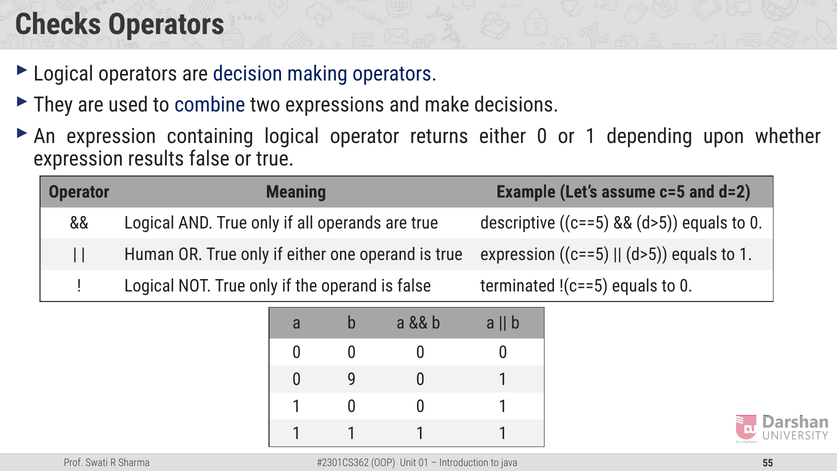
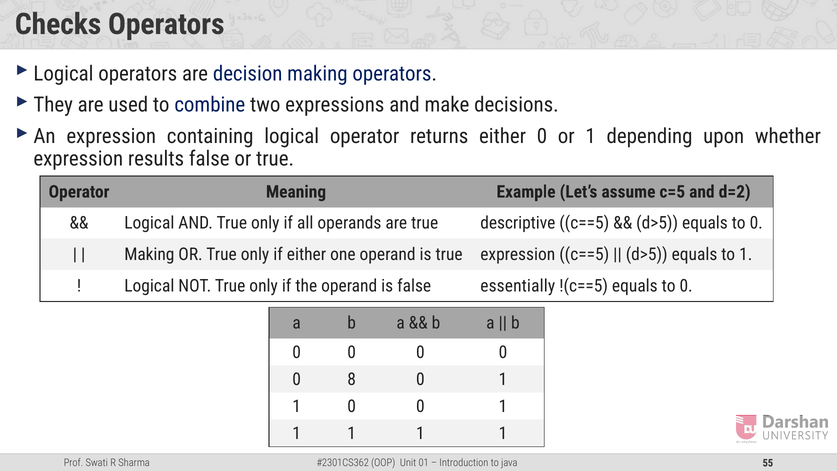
Human: Human -> Making (149, 255)
terminated: terminated -> essentially (518, 286)
9: 9 -> 8 (352, 379)
